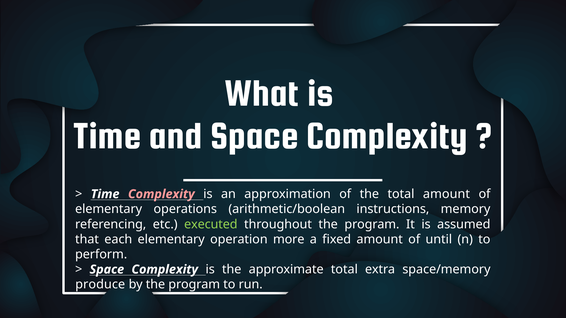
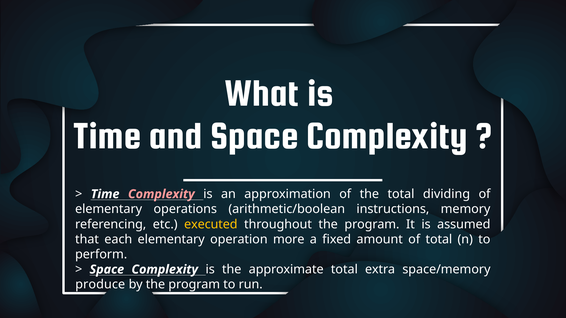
total amount: amount -> dividing (446, 194)
executed colour: light green -> yellow (211, 225)
of until: until -> total (439, 240)
